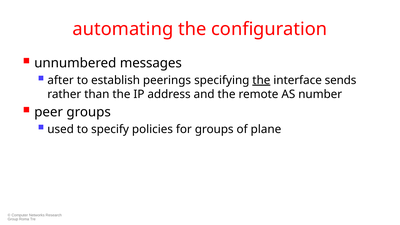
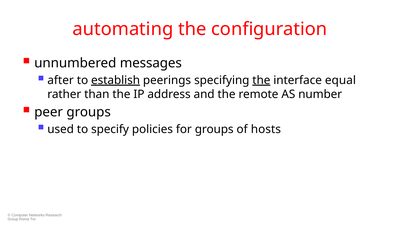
establish underline: none -> present (116, 80)
sends: sends -> equal (340, 80)
plane: plane -> hosts (266, 129)
